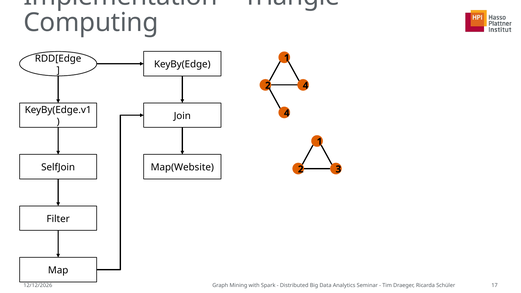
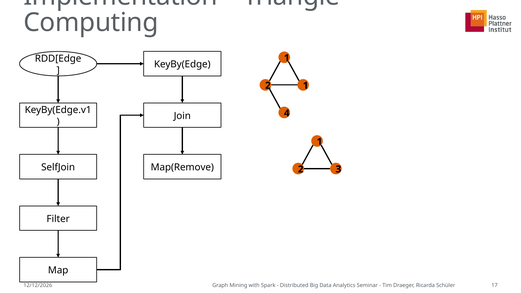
2 4: 4 -> 1 (306, 86)
Map(Website: Map(Website -> Map(Remove (182, 167)
